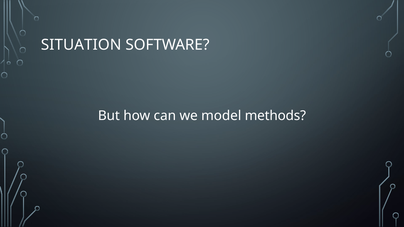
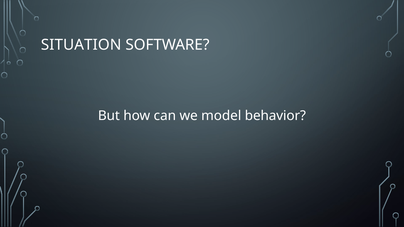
methods: methods -> behavior (275, 116)
